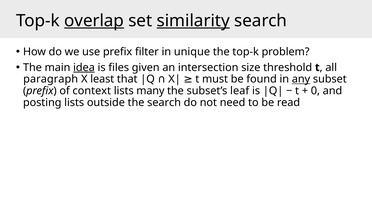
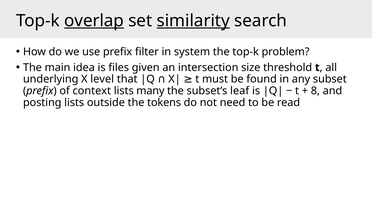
unique: unique -> system (192, 52)
idea underline: present -> none (84, 68)
paragraph: paragraph -> underlying (51, 79)
least: least -> level (102, 79)
any underline: present -> none (301, 79)
0: 0 -> 8 (315, 91)
the search: search -> tokens (164, 103)
